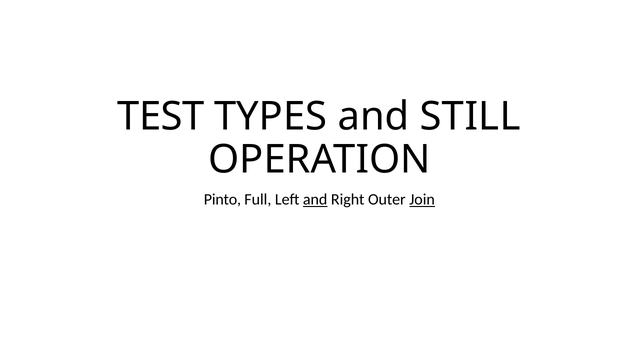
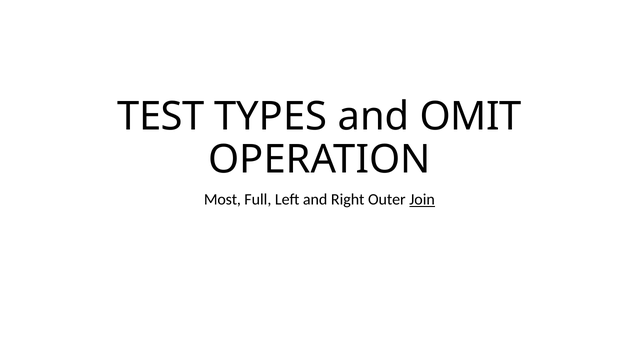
STILL: STILL -> OMIT (471, 117)
Pinto: Pinto -> Most (222, 200)
and underline: present -> none (315, 200)
